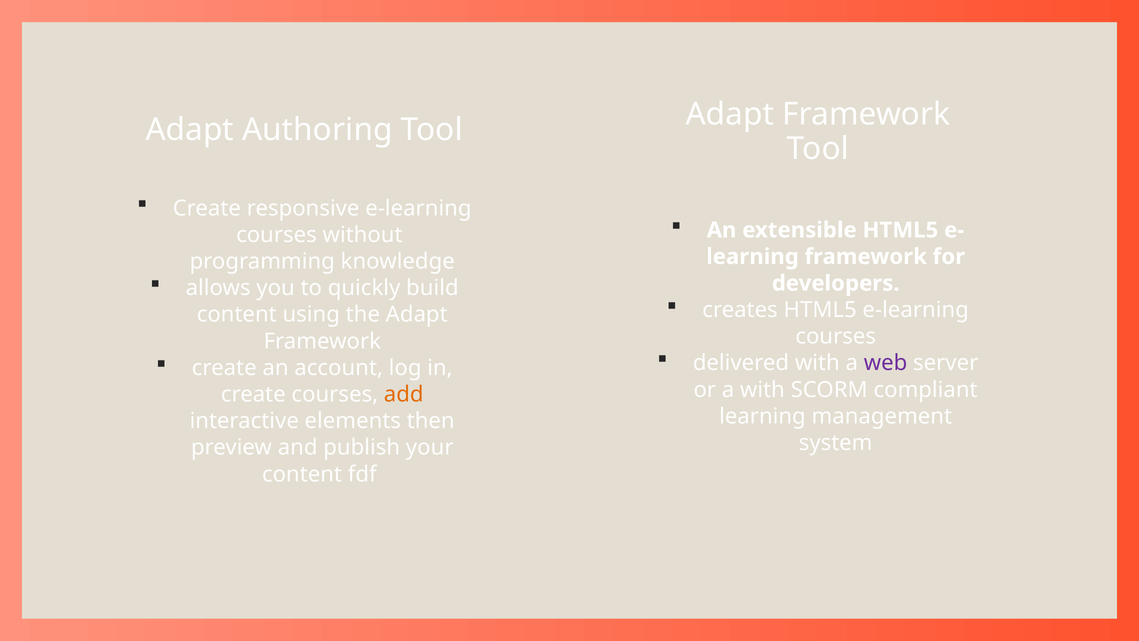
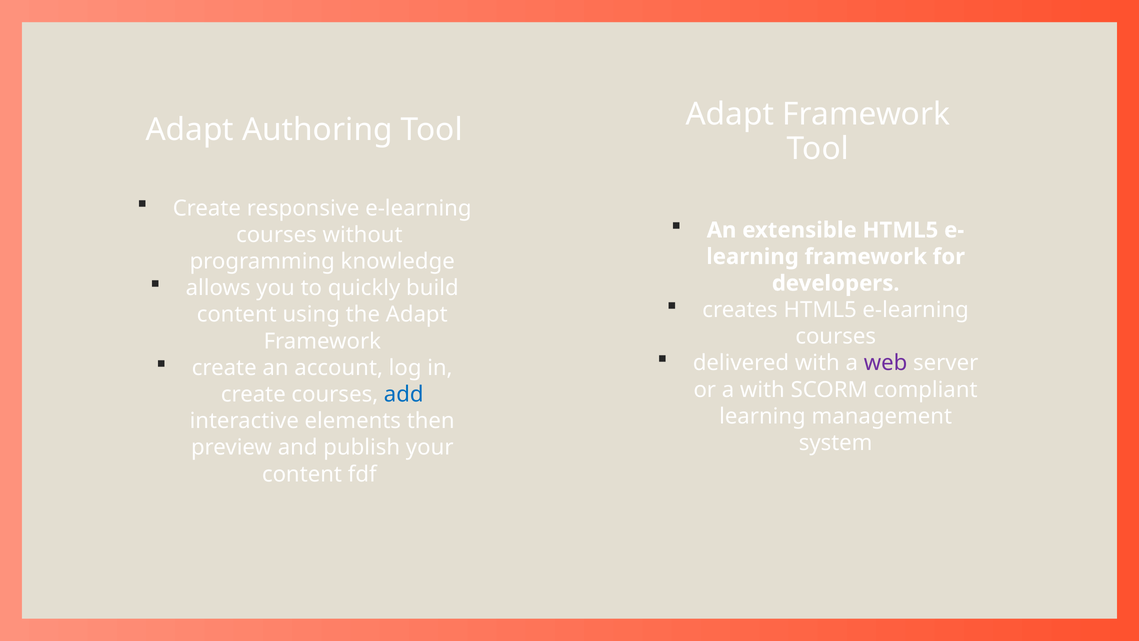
add colour: orange -> blue (404, 394)
